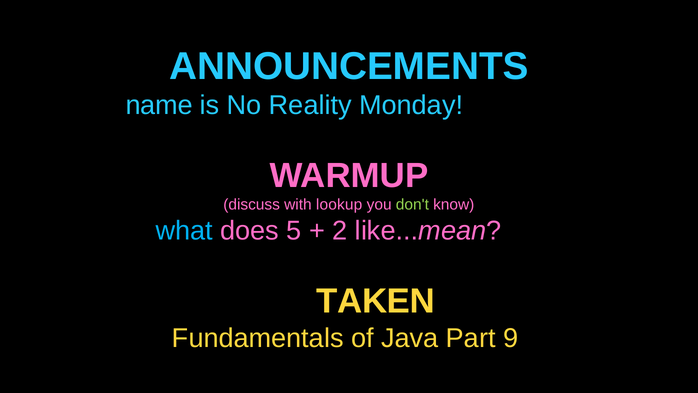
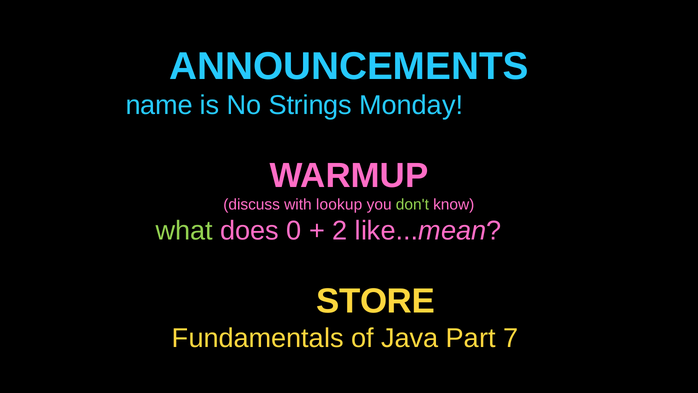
Reality: Reality -> Strings (310, 105)
what colour: light blue -> light green (184, 231)
5: 5 -> 0 (294, 231)
TAKEN: TAKEN -> STORE (376, 301)
9: 9 -> 7 (511, 338)
